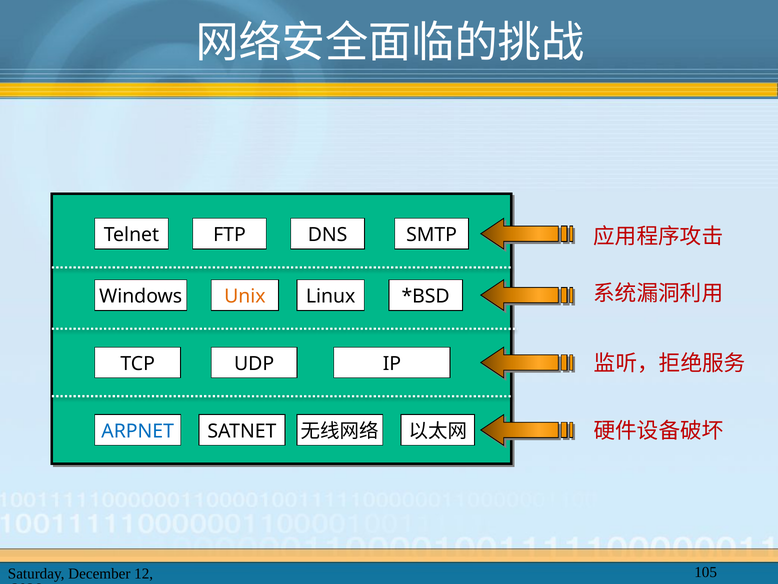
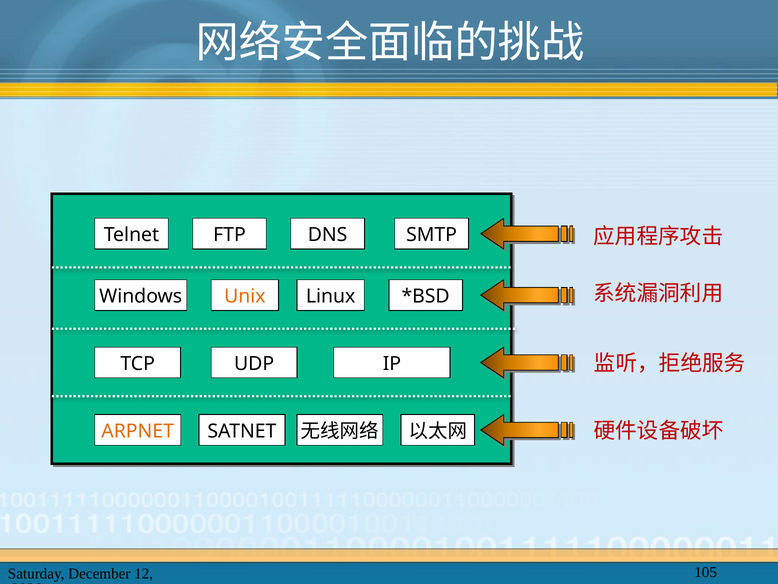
ARPNET colour: blue -> orange (138, 431)
